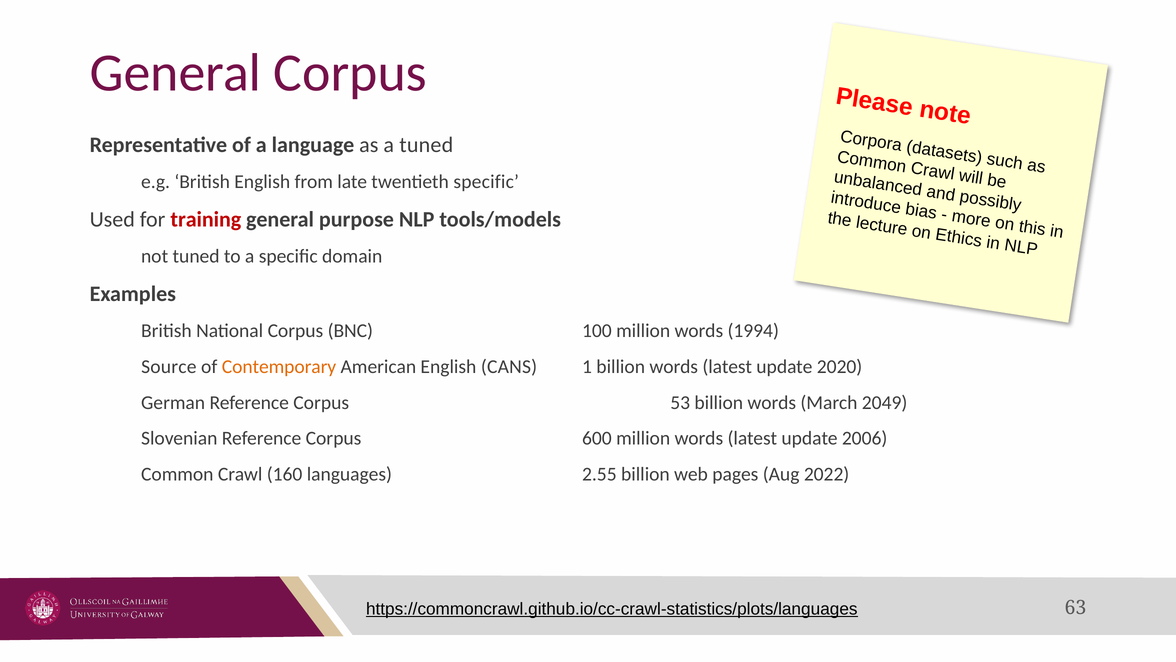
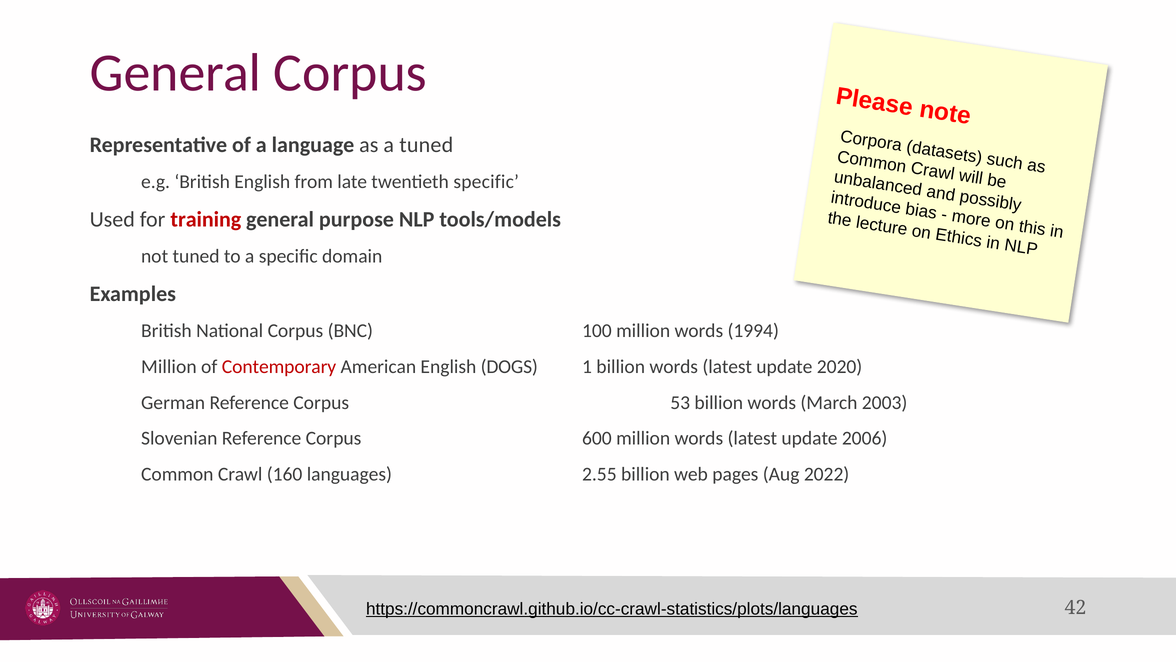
Source: Source -> Million (169, 367)
Contemporary colour: orange -> red (279, 367)
CANS: CANS -> DOGS (509, 367)
2049: 2049 -> 2003 (885, 402)
63: 63 -> 42 (1075, 607)
